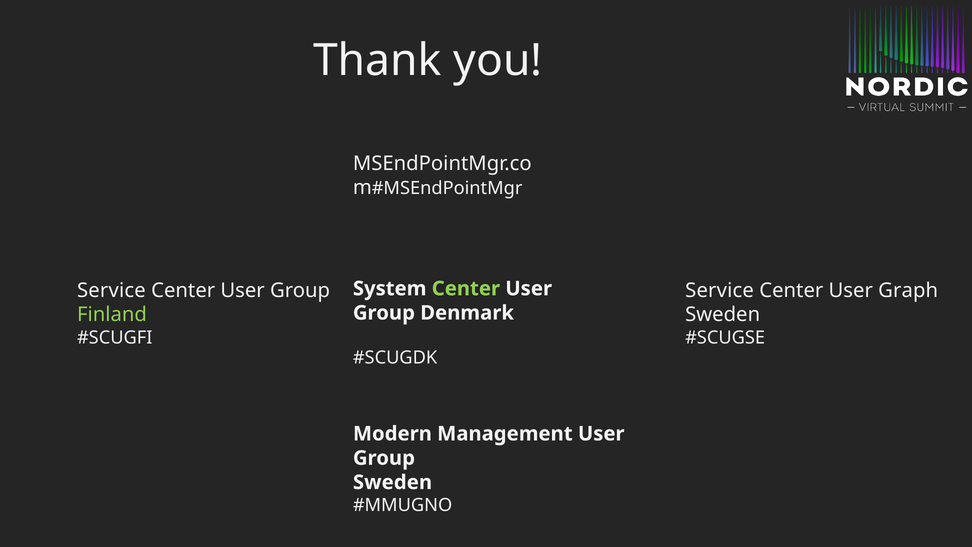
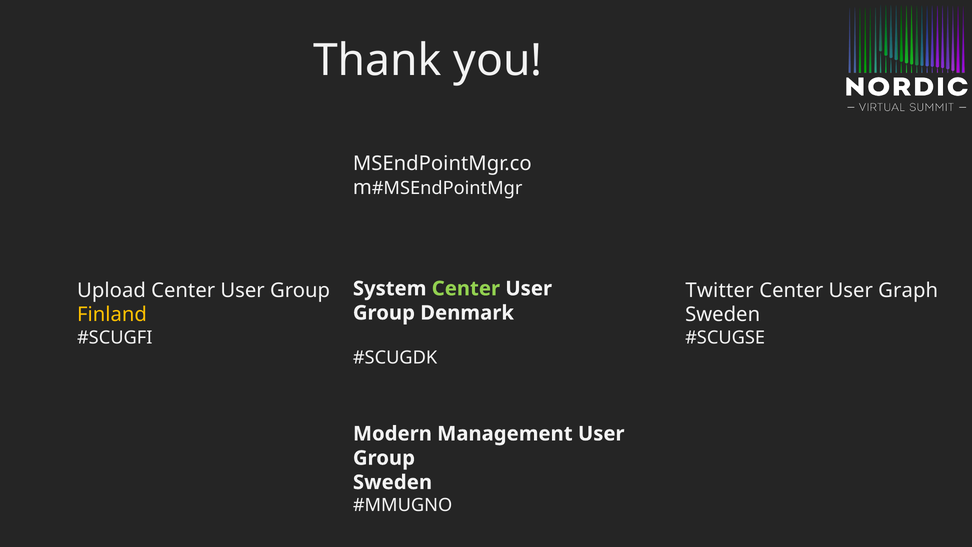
Service: Service -> Upload (111, 290)
Service: Service -> Twitter (720, 290)
Finland colour: light green -> yellow (112, 315)
